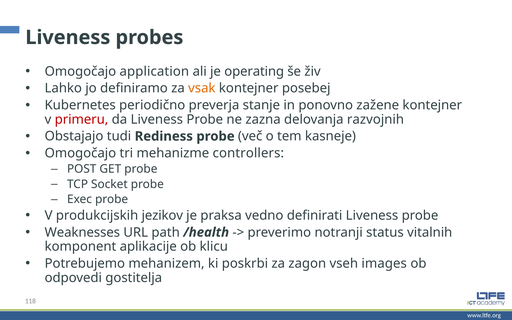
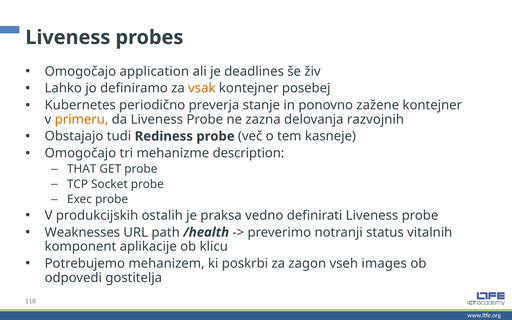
operating: operating -> deadlines (254, 71)
primeru colour: red -> orange (82, 119)
controllers: controllers -> description (248, 153)
POST: POST -> THAT (82, 169)
jezikov: jezikov -> ostalih (162, 215)
